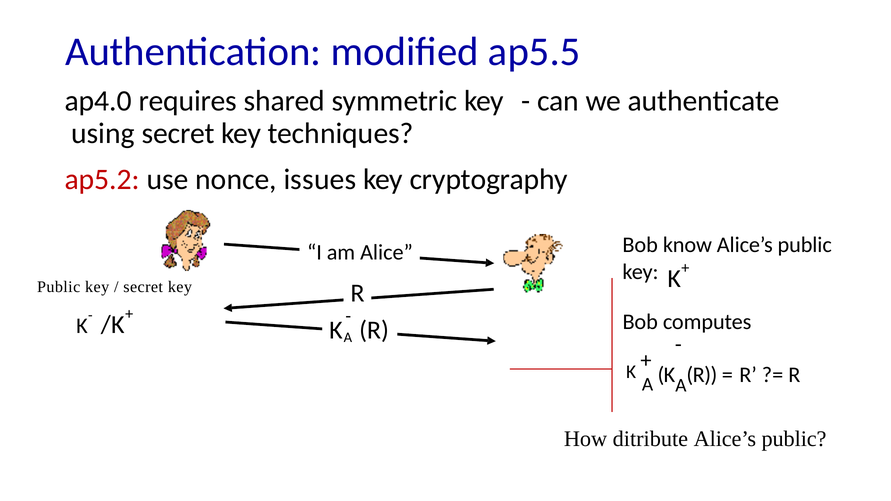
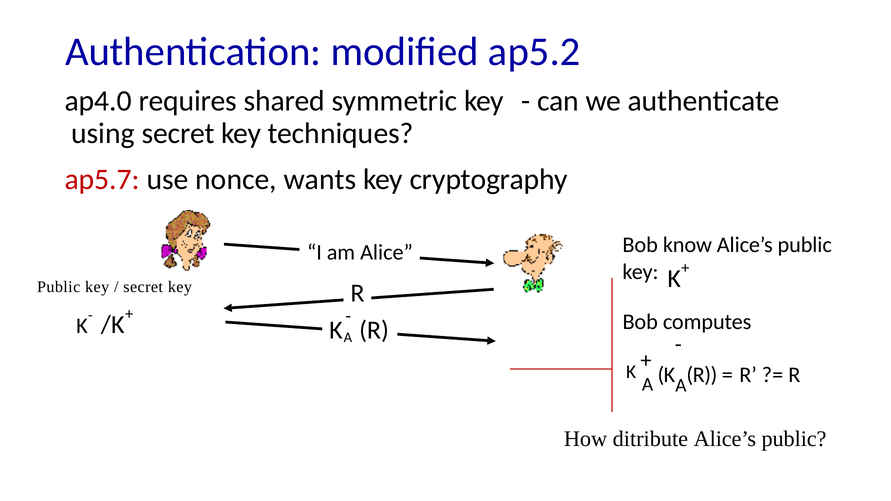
ap5.5: ap5.5 -> ap5.2 (534, 52)
ap5.2: ap5.2 -> ap5.7 (102, 180)
issues: issues -> wants (320, 180)
